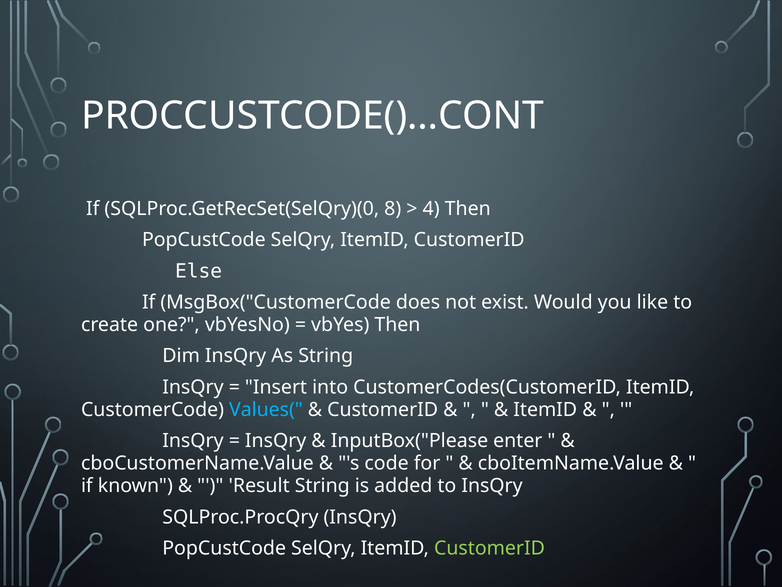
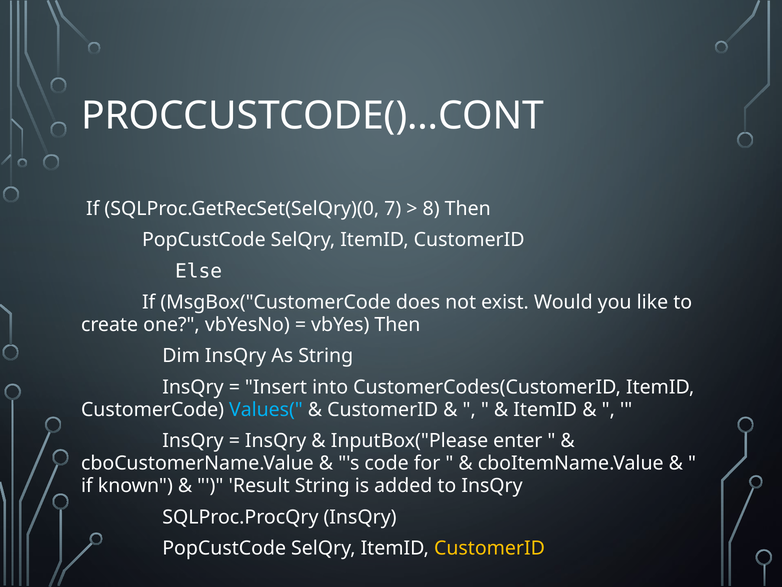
8: 8 -> 7 (393, 208)
4: 4 -> 8 (431, 208)
CustomerID colour: light green -> yellow (489, 548)
